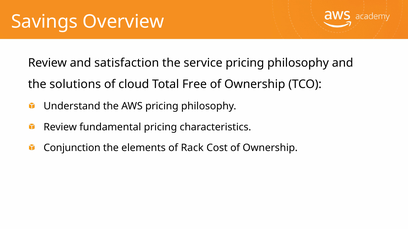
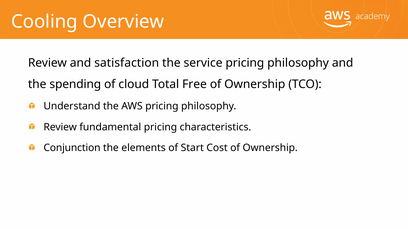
Savings: Savings -> Cooling (44, 22)
solutions: solutions -> spending (75, 85)
Rack: Rack -> Start (192, 148)
